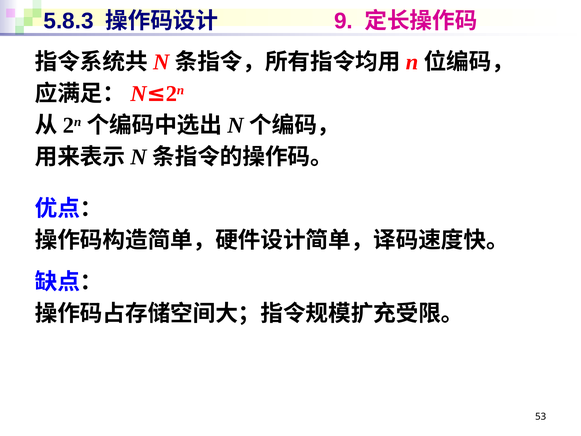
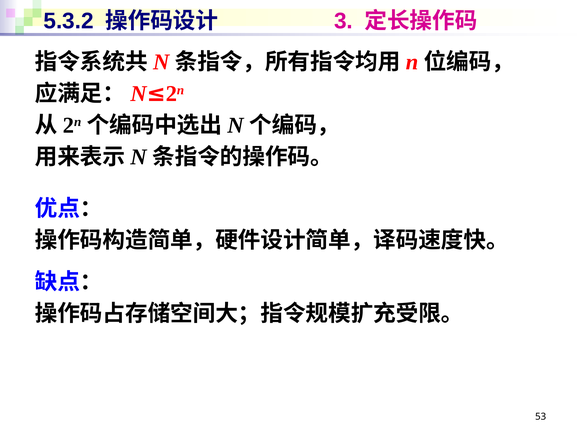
5.8.3: 5.8.3 -> 5.3.2 (69, 21)
9: 9 -> 3 (343, 21)
